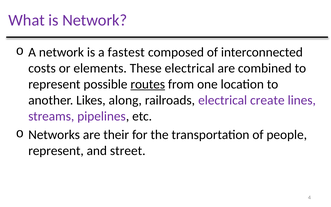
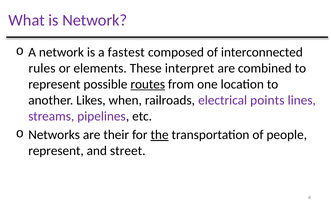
costs: costs -> rules (42, 68)
These electrical: electrical -> interpret (190, 68)
along: along -> when (125, 100)
create: create -> points (267, 100)
the underline: none -> present (160, 135)
